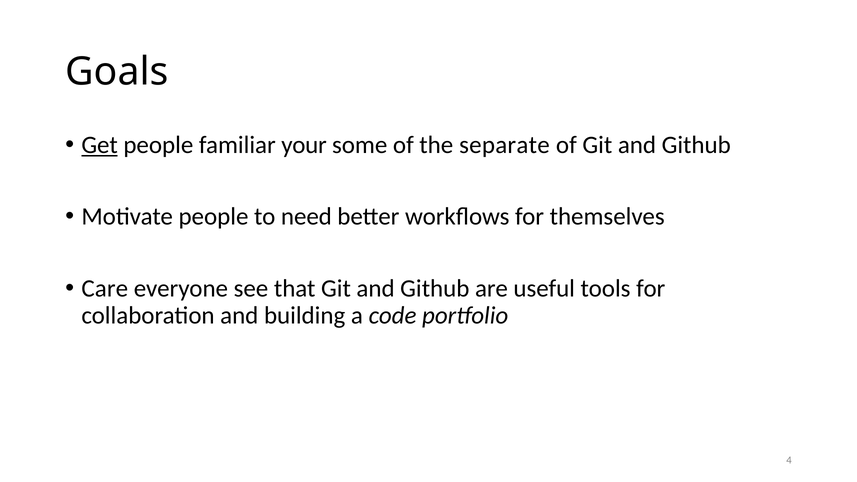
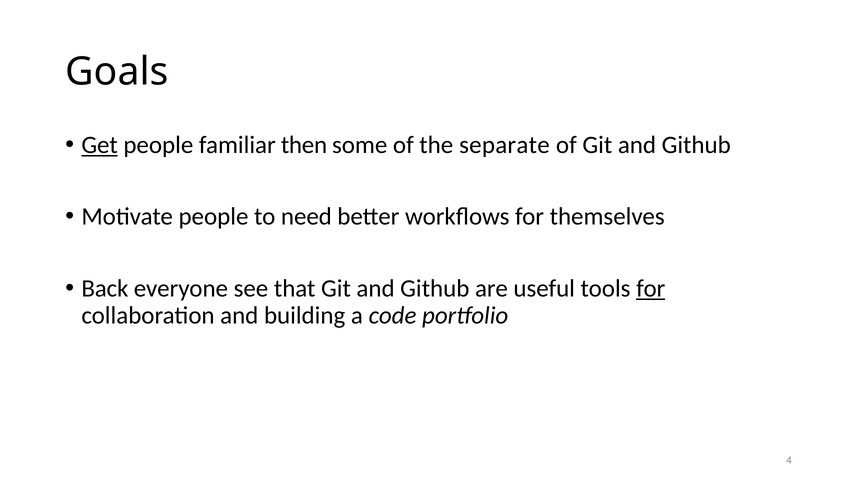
your: your -> then (304, 145)
Care: Care -> Back (105, 289)
for underline: none -> present (651, 289)
